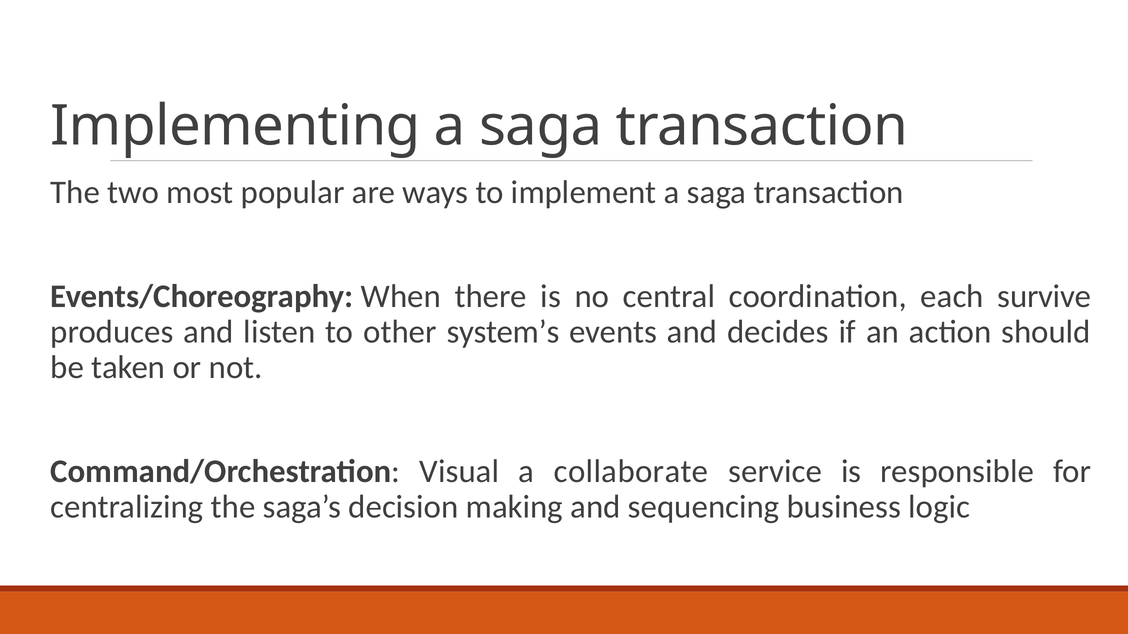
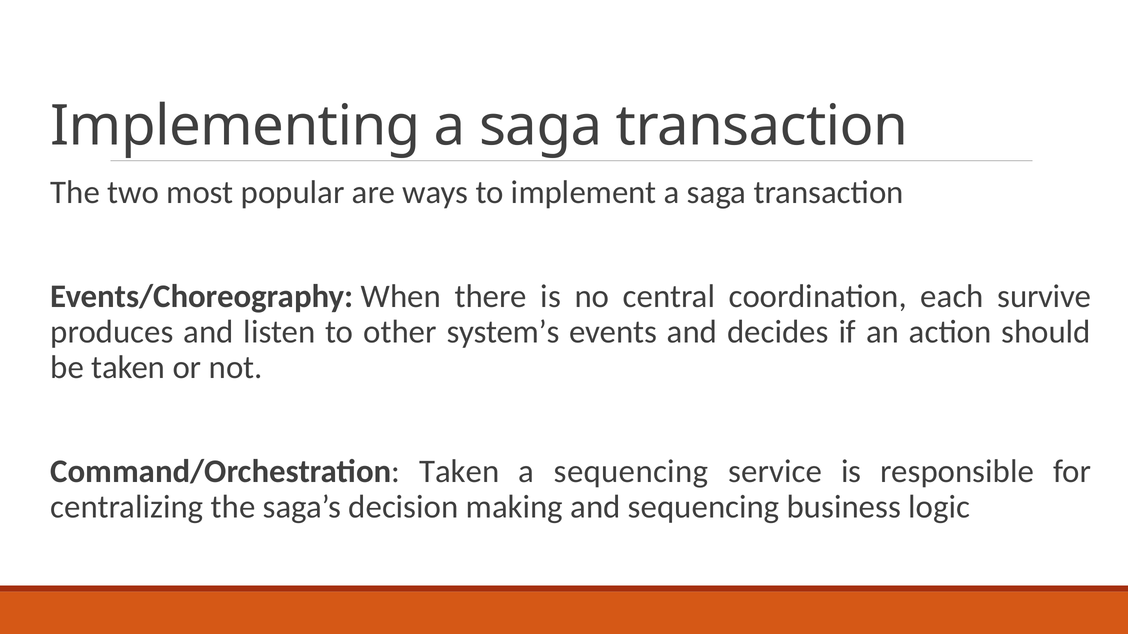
Command/Orchestration Visual: Visual -> Taken (459, 472)
a collaborate: collaborate -> sequencing (631, 472)
